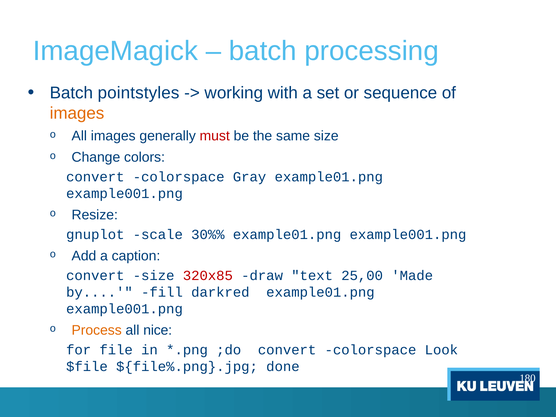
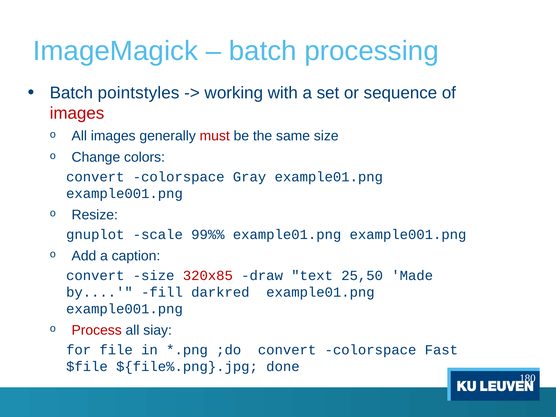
images colour: orange -> red (77, 113)
30%%: 30%% -> 99%% (208, 235)
25,00: 25,00 -> 25,50 (362, 276)
Process colour: orange -> red (97, 330)
nice: nice -> siay (158, 330)
Look: Look -> Fast (441, 350)
